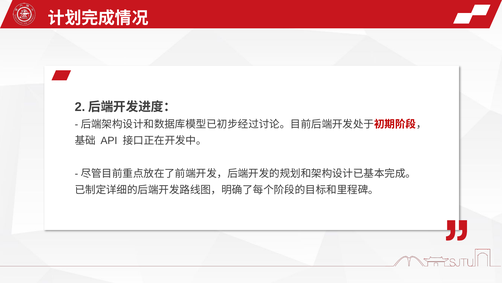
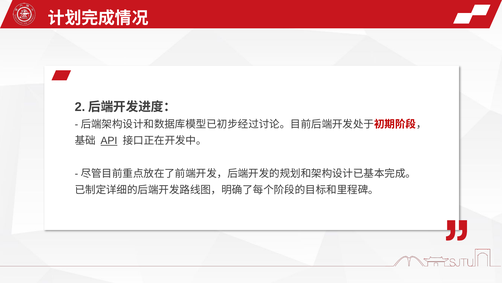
API underline: none -> present (109, 141)
